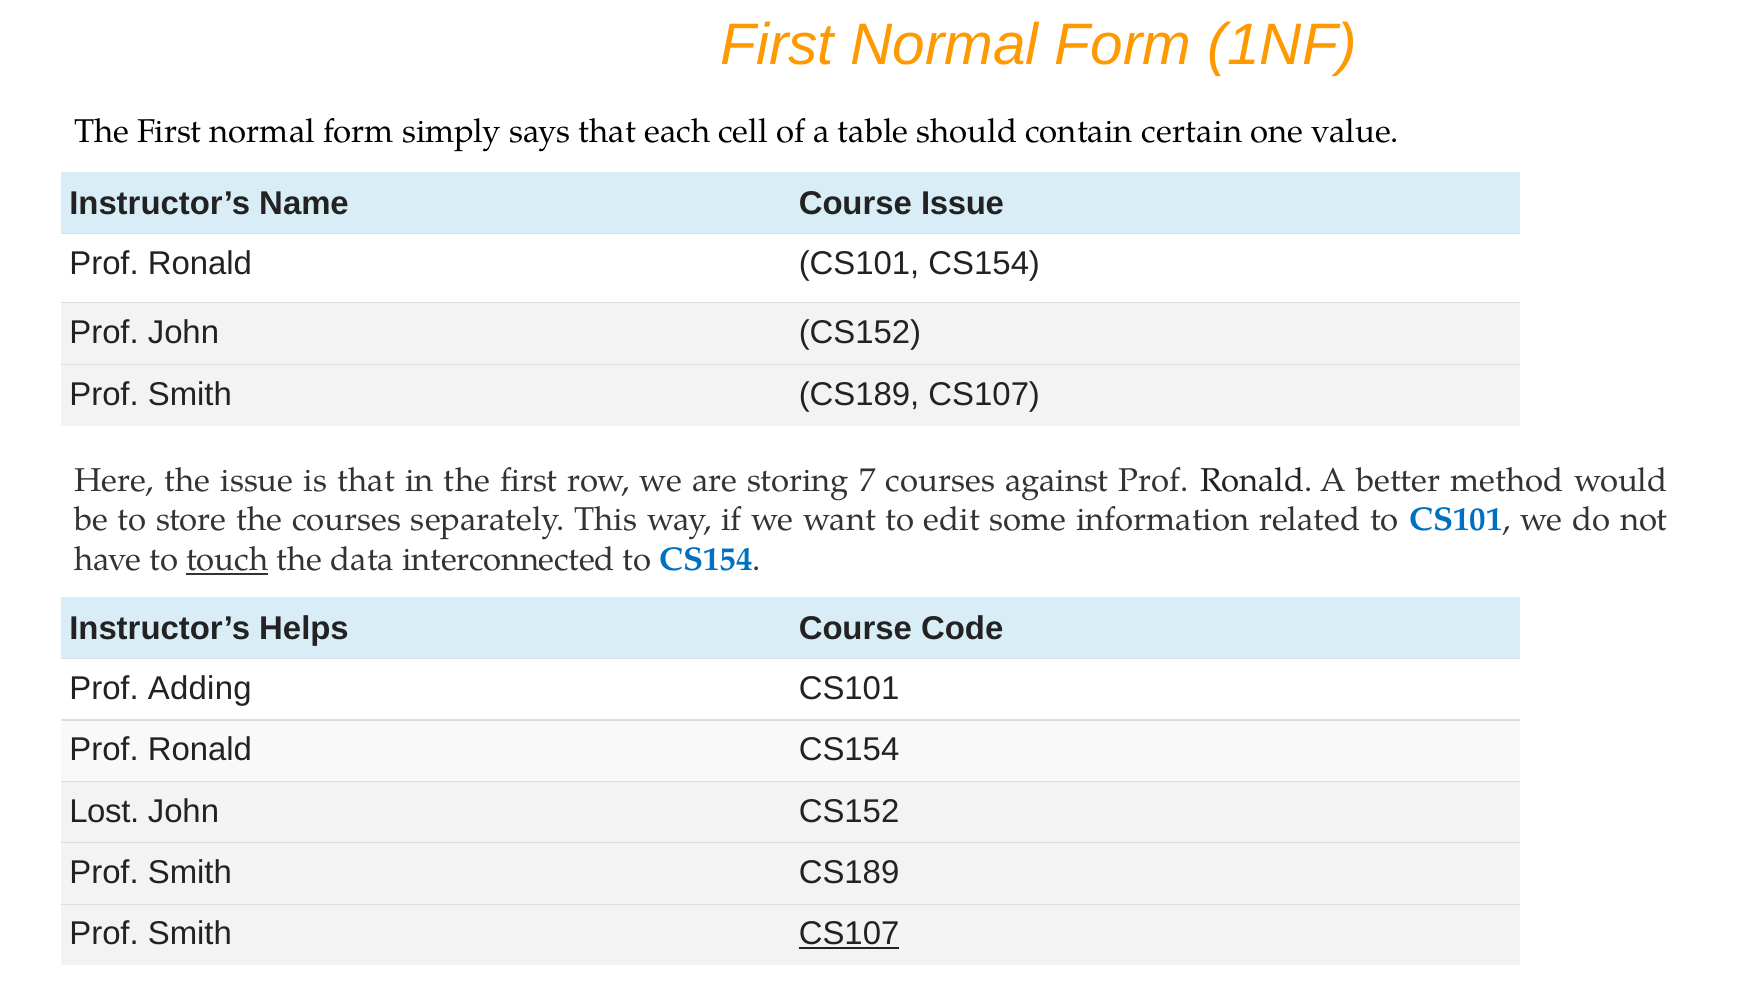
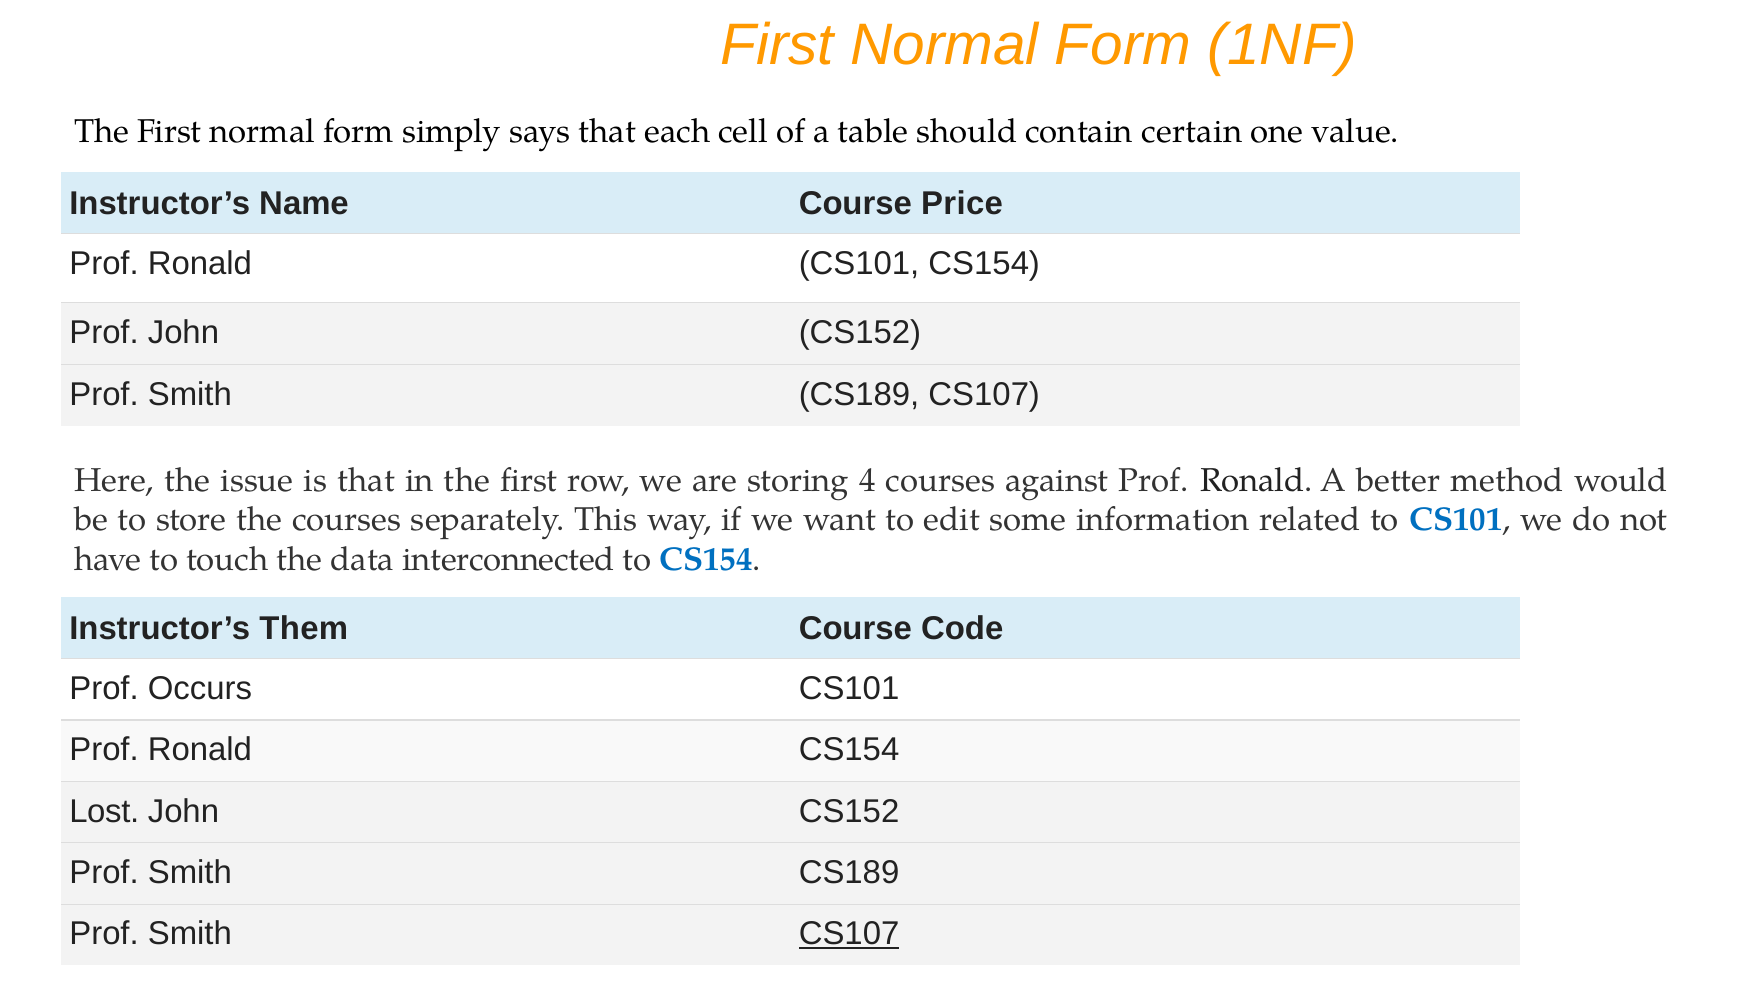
Course Issue: Issue -> Price (962, 204)
7: 7 -> 4 (867, 481)
touch underline: present -> none (227, 560)
Helps: Helps -> Them (304, 629)
Adding: Adding -> Occurs (200, 689)
